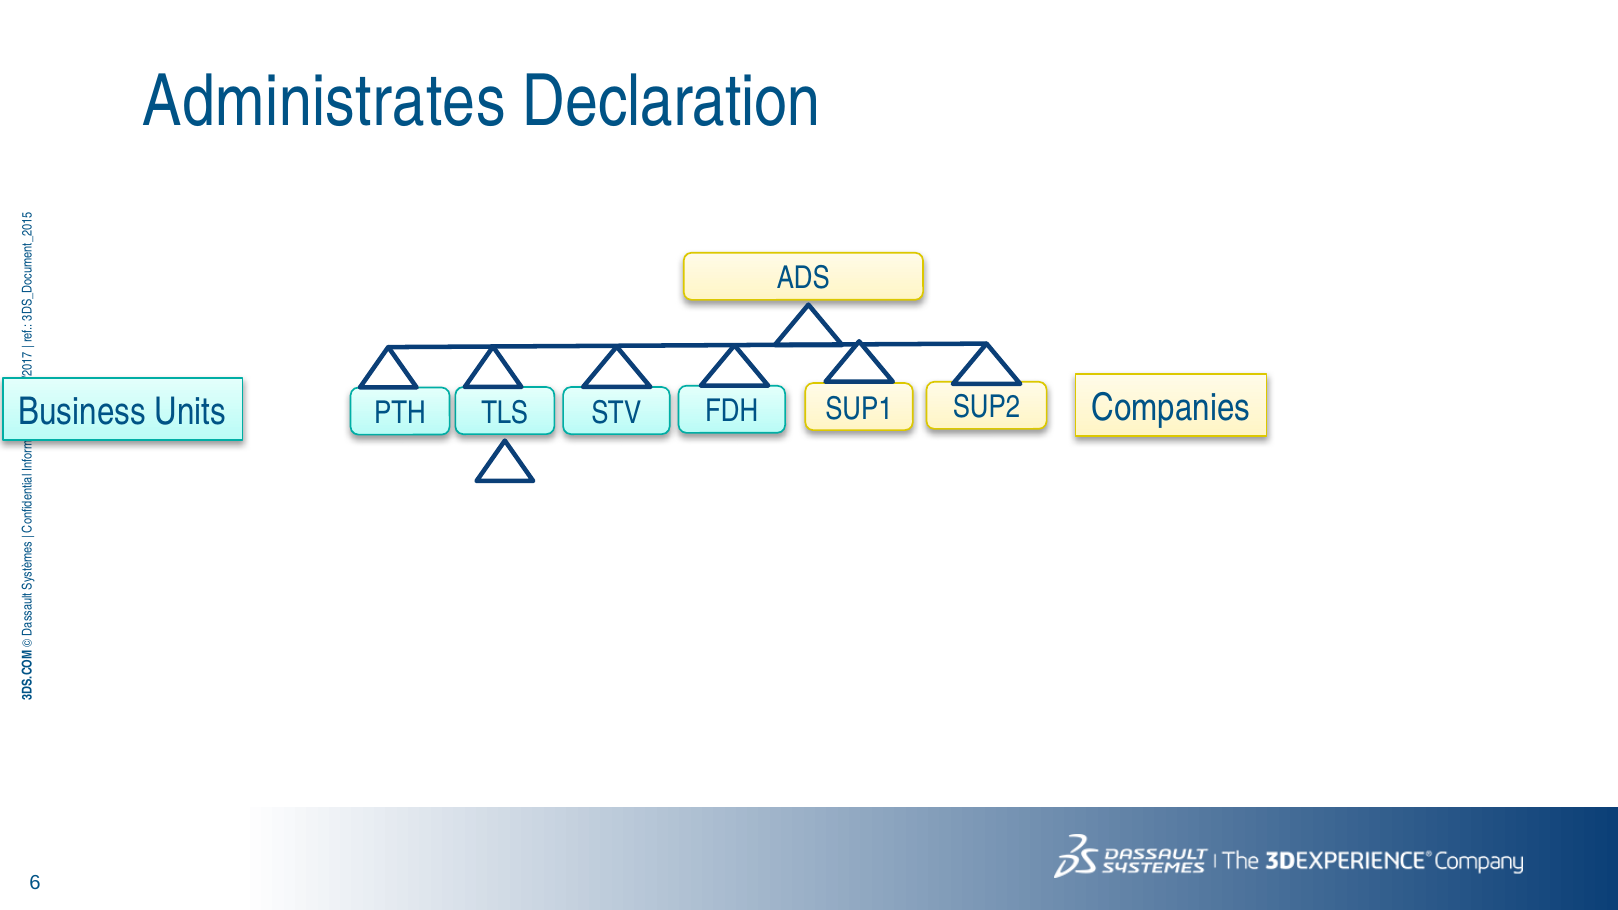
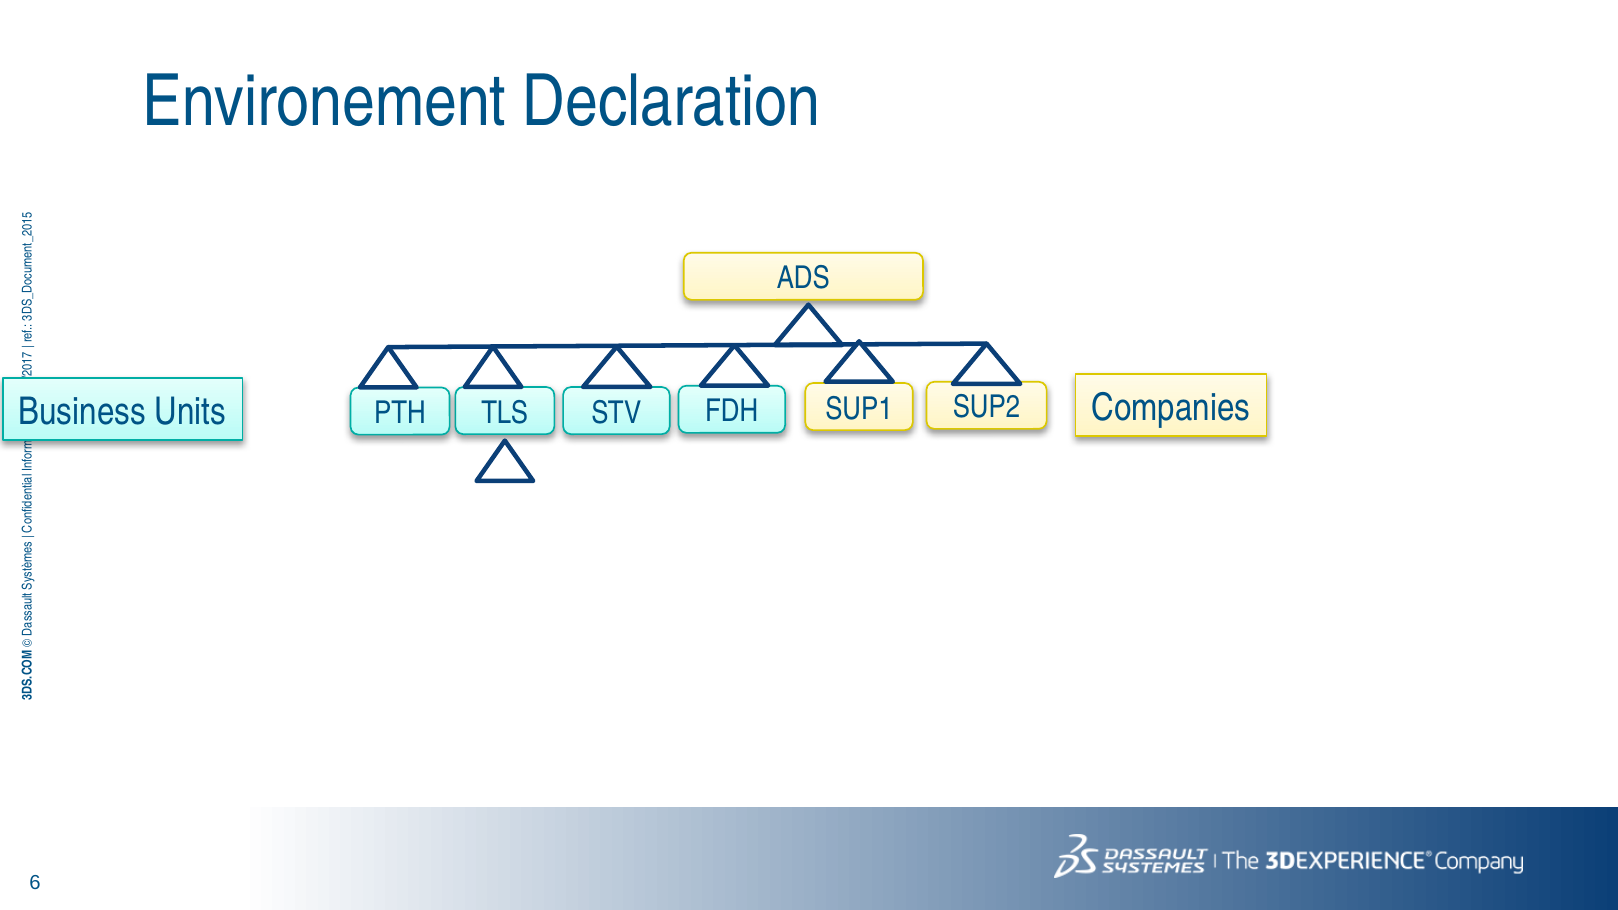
Administrates: Administrates -> Environement (325, 102)
